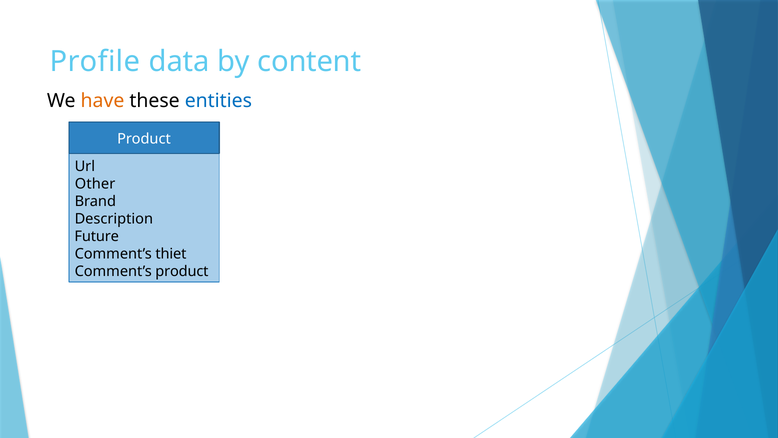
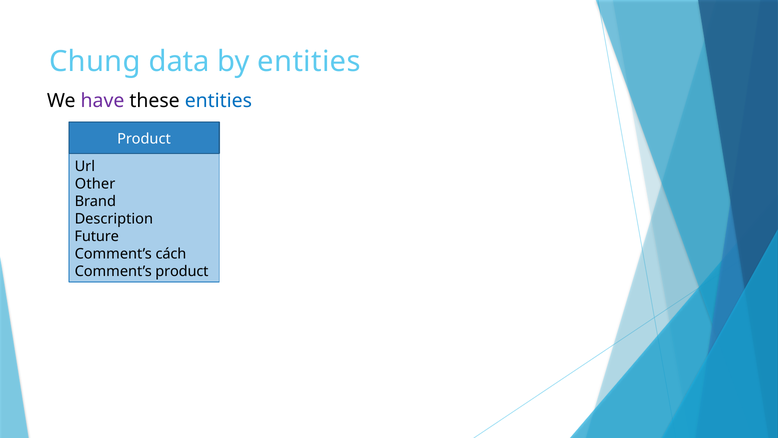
Profile: Profile -> Chung (95, 61)
by content: content -> entities (309, 61)
have colour: orange -> purple (102, 101)
thiet: thiet -> cách (171, 254)
